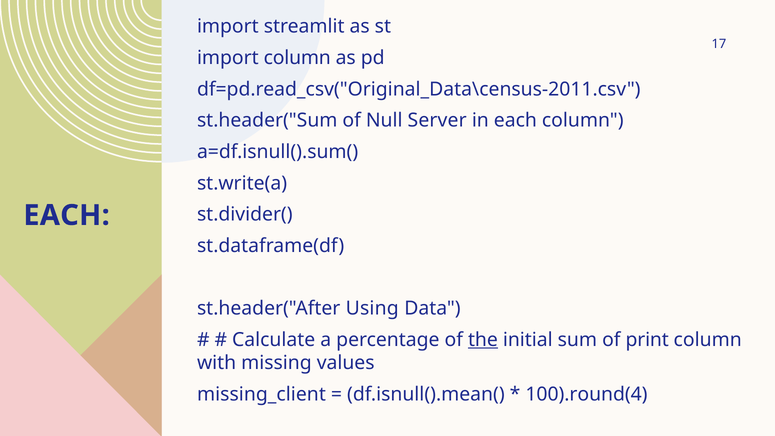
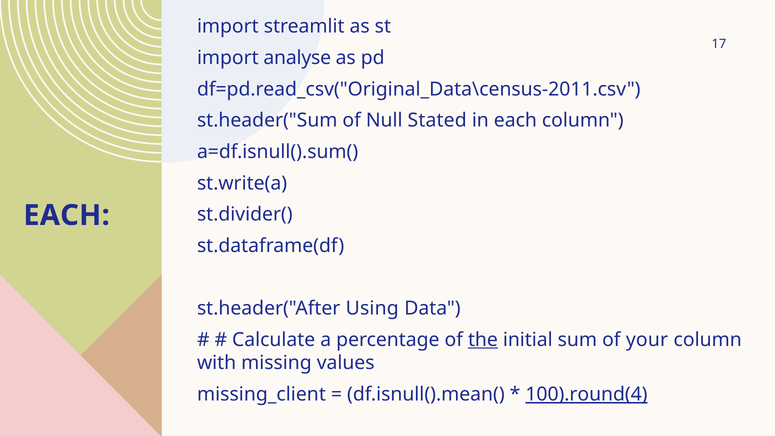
import column: column -> analyse (297, 58)
Server: Server -> Stated (437, 120)
print: print -> your (647, 340)
100).round(4 underline: none -> present (586, 394)
